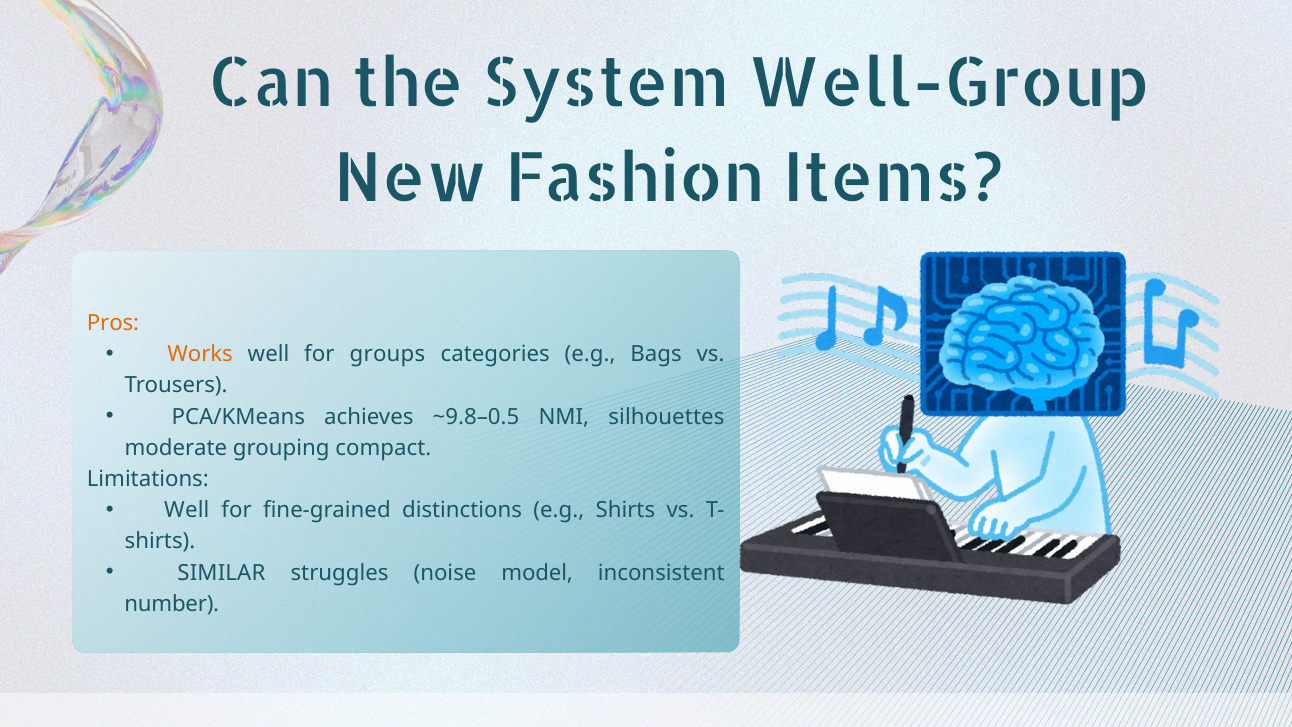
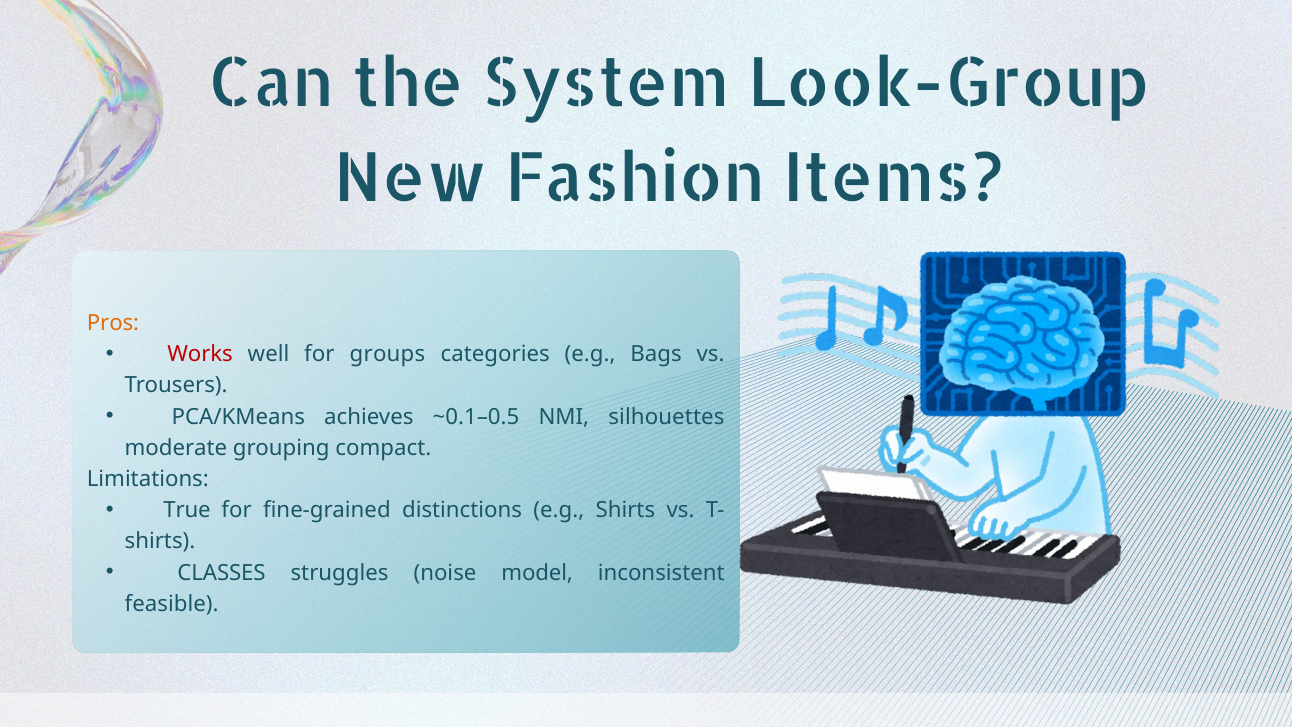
Well-Group: Well-Group -> Look-Group (949, 84)
Works colour: orange -> red (200, 354)
~9.8–0.5: ~9.8–0.5 -> ~0.1–0.5 (476, 417)
Well: Well -> True (187, 510)
SIMILAR: SIMILAR -> CLASSES (222, 572)
number: number -> feasible (172, 604)
